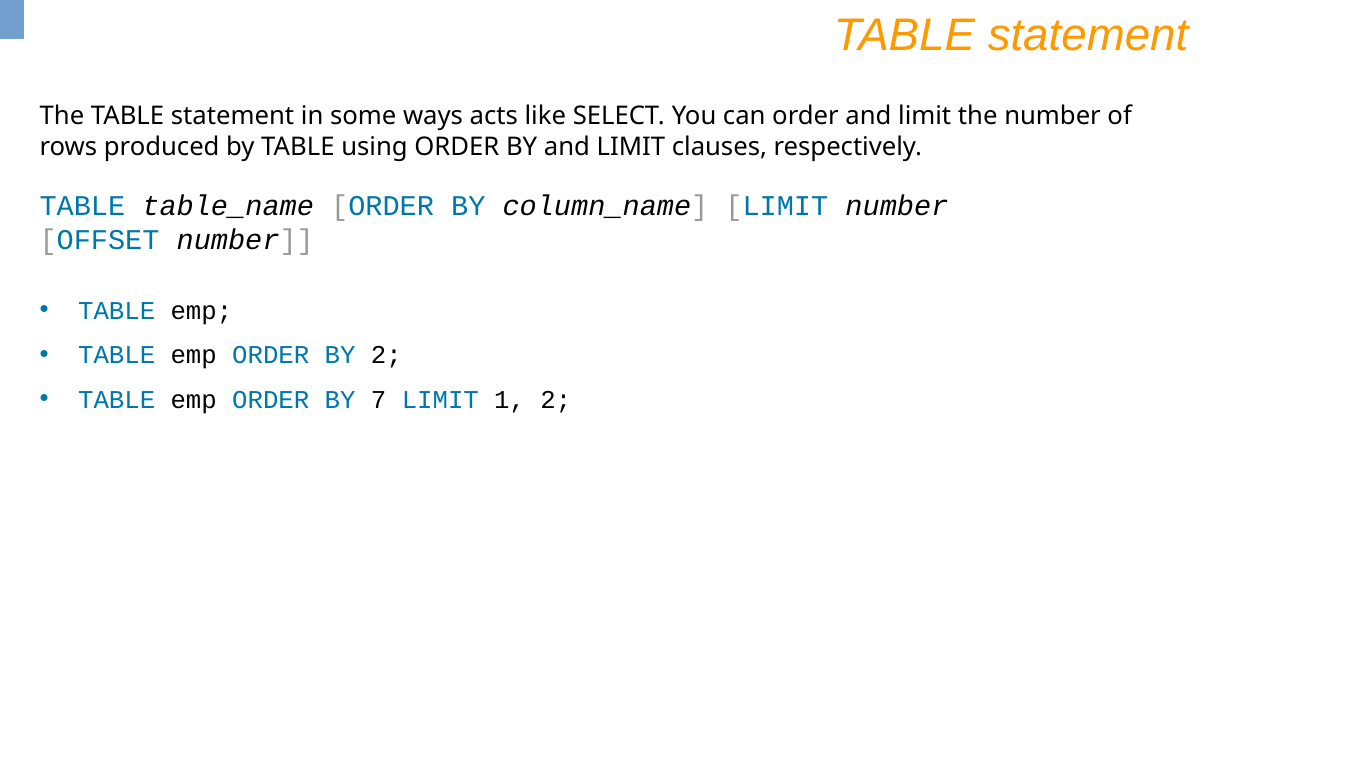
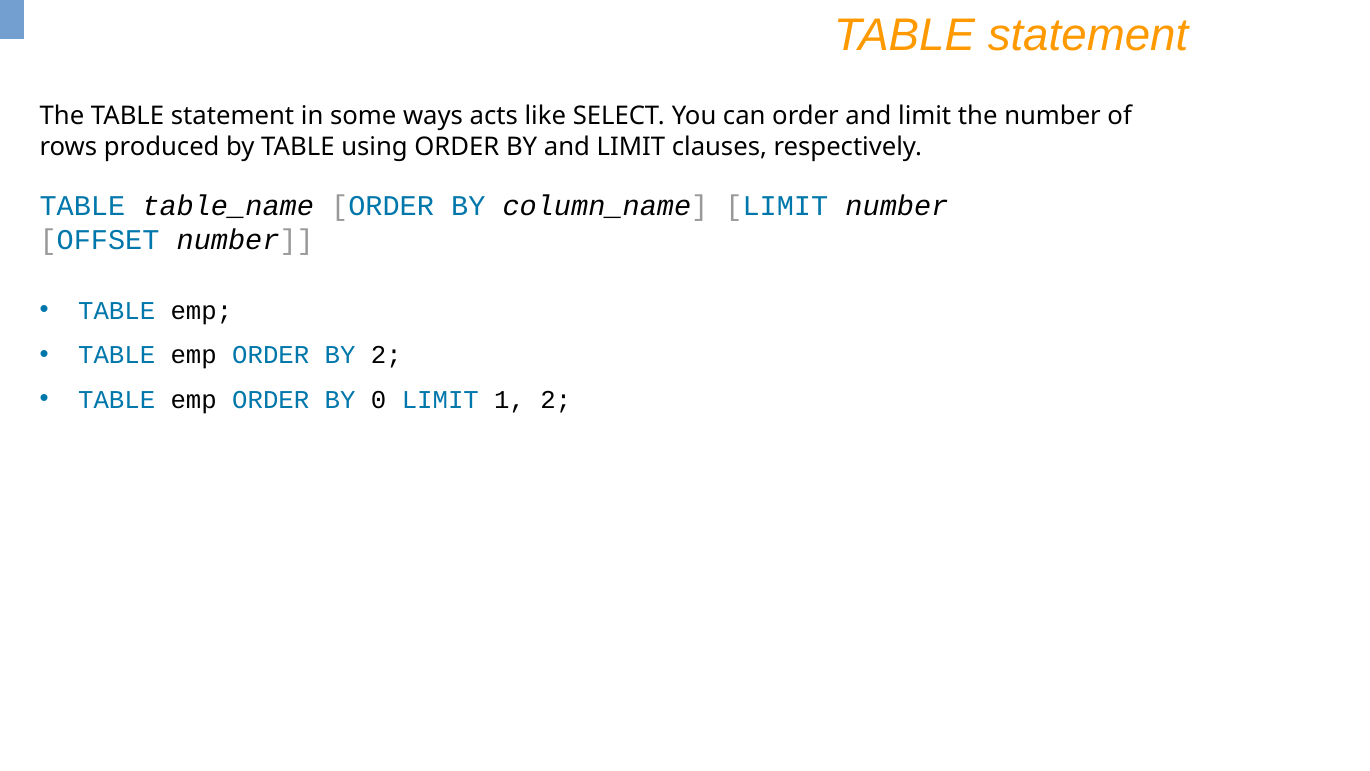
7: 7 -> 0 (379, 399)
